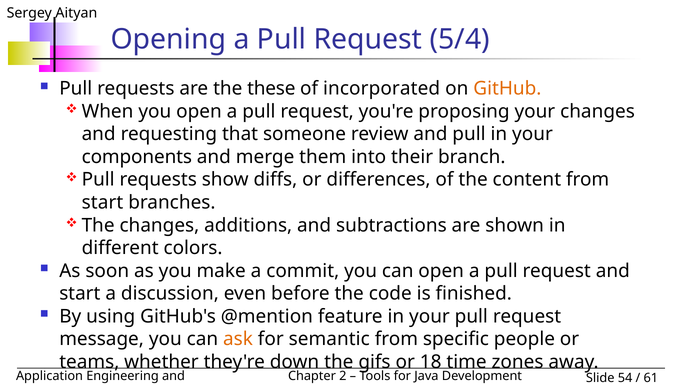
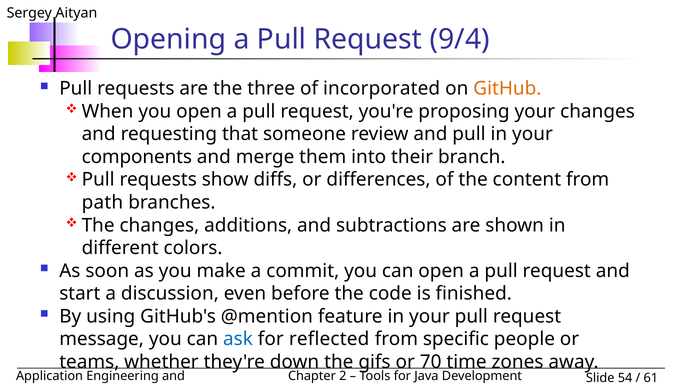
5/4: 5/4 -> 9/4 (460, 39)
these: these -> three (271, 89)
start: start -> path (102, 202)
ask colour: orange -> blue (238, 339)
semantic: semantic -> reflected (329, 339)
18: 18 -> 70 (431, 361)
